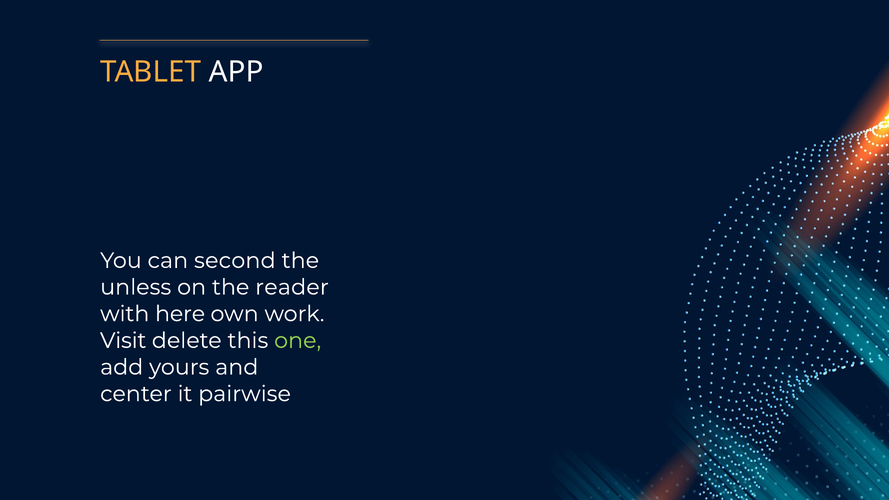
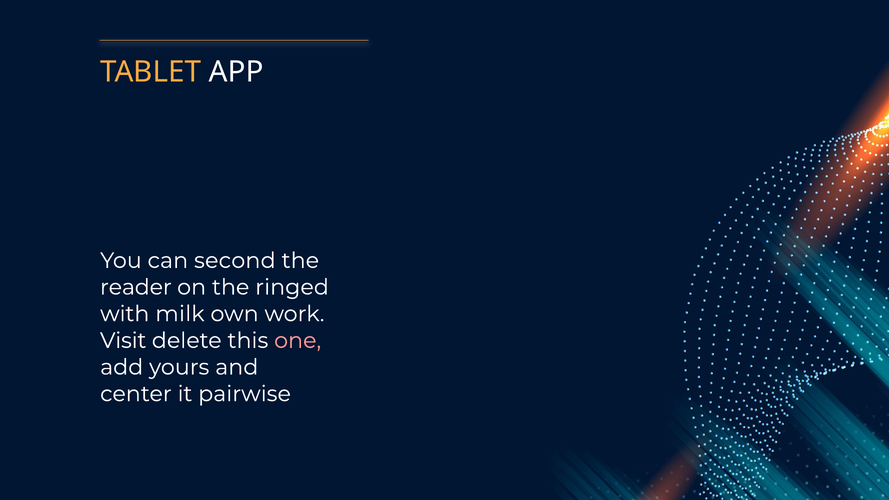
unless: unless -> reader (136, 287)
reader: reader -> ringed (292, 287)
here: here -> milk (180, 314)
one colour: light green -> pink (298, 341)
